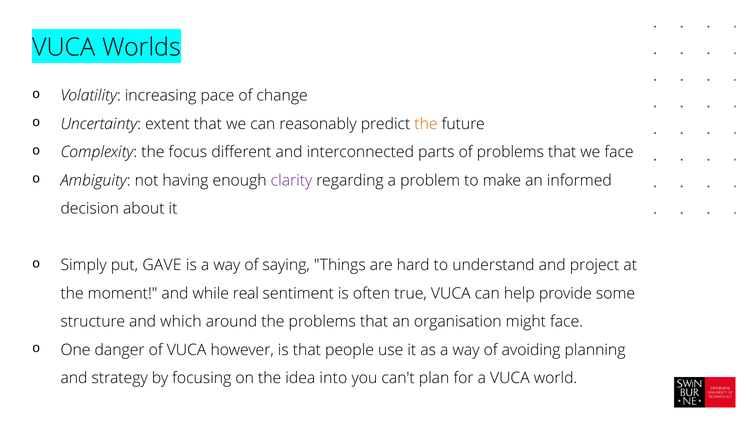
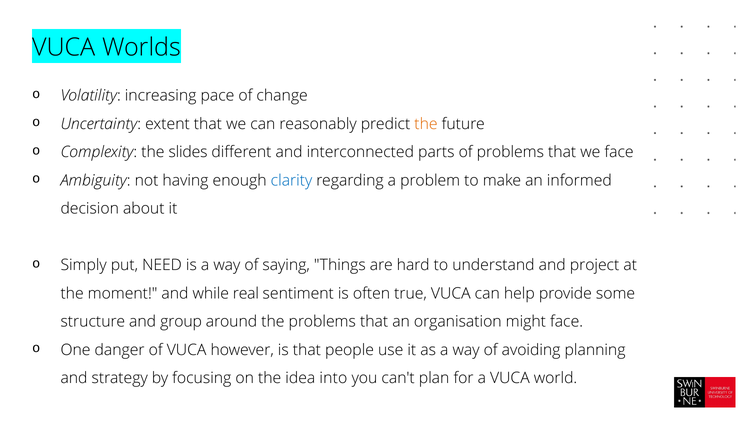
focus: focus -> slides (188, 152)
clarity colour: purple -> blue (291, 181)
GAVE: GAVE -> NEED (162, 266)
which: which -> group (181, 322)
